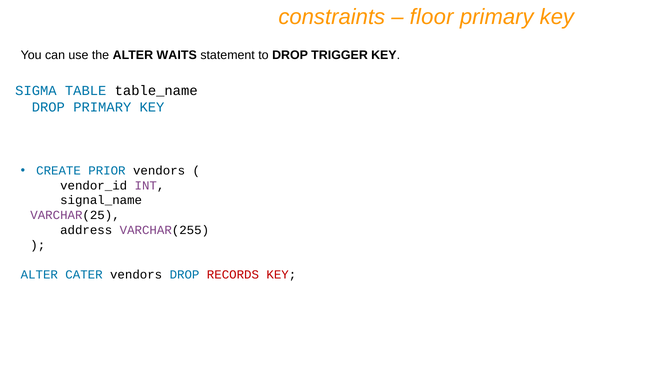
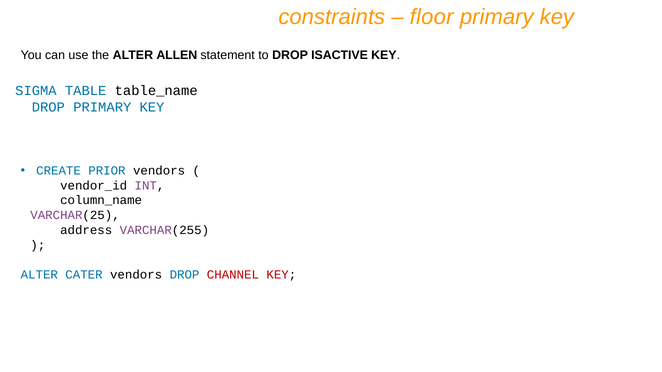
WAITS: WAITS -> ALLEN (177, 55)
TRIGGER: TRIGGER -> ISACTIVE (340, 55)
signal_name: signal_name -> column_name (101, 201)
RECORDS: RECORDS -> CHANNEL (233, 275)
